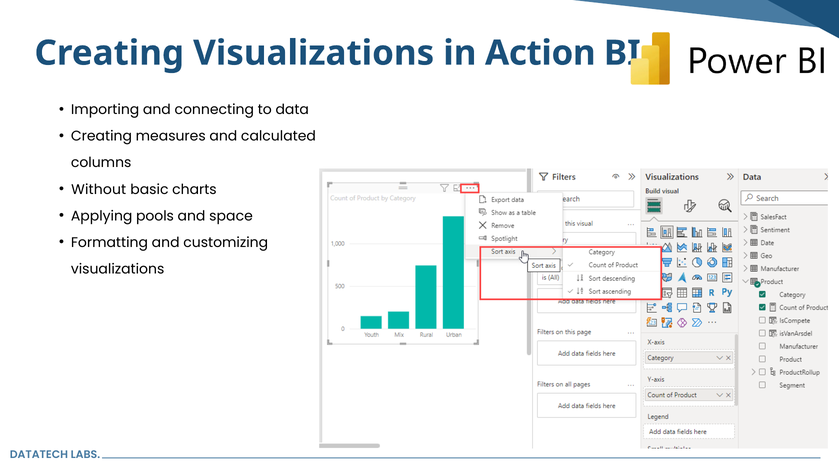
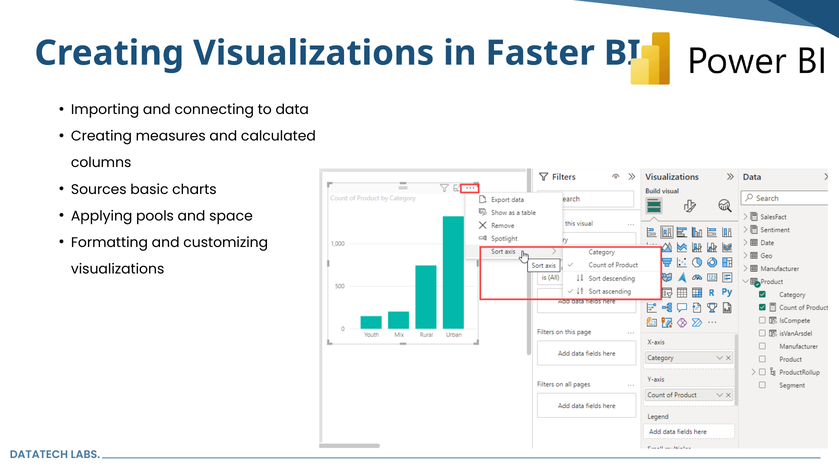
Action: Action -> Faster (540, 53)
Without: Without -> Sources (99, 189)
